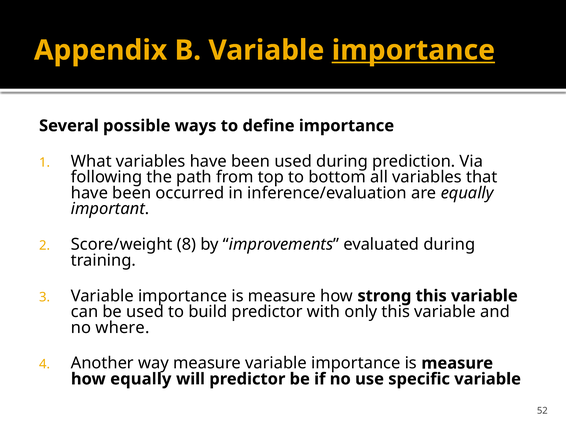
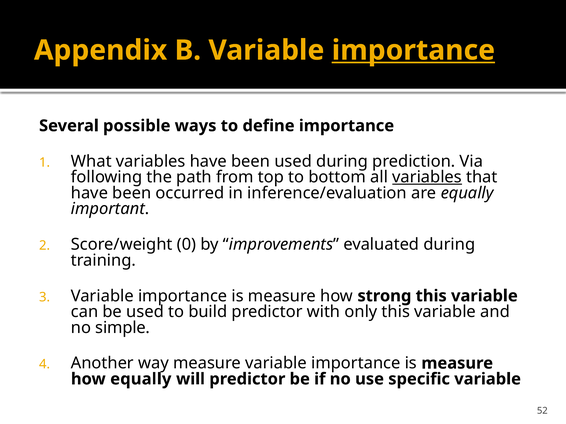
variables underline: none -> present (427, 177)
8: 8 -> 0 (187, 245)
where: where -> simple (123, 328)
